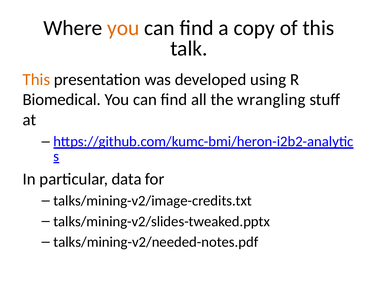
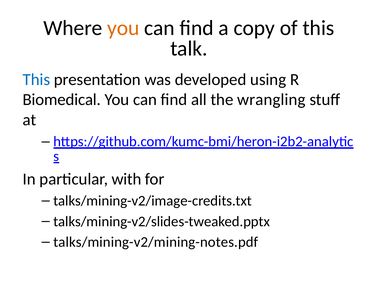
This colour: orange -> blue (36, 79)
data: data -> with (127, 179)
talks/mining-v2/needed-notes.pdf: talks/mining-v2/needed-notes.pdf -> talks/mining-v2/mining-notes.pdf (156, 242)
